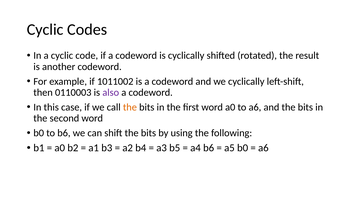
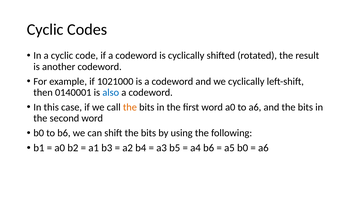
1011002: 1011002 -> 1021000 (115, 81)
0110003: 0110003 -> 0140001 (73, 92)
also colour: purple -> blue (111, 92)
